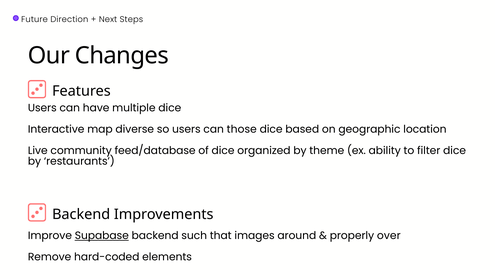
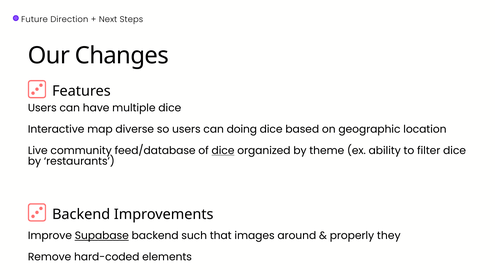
those: those -> doing (242, 129)
dice underline: none -> present (223, 150)
over: over -> they (389, 235)
